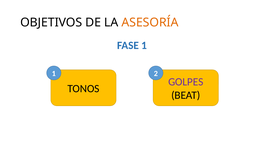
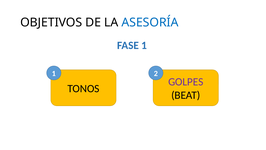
ASESORÍA colour: orange -> blue (150, 22)
